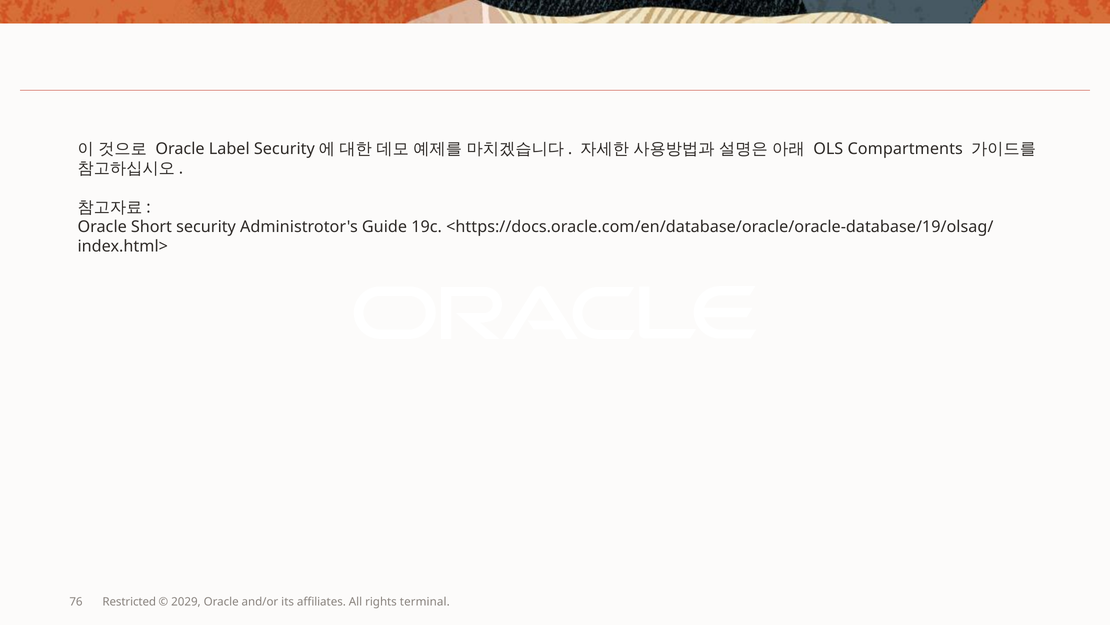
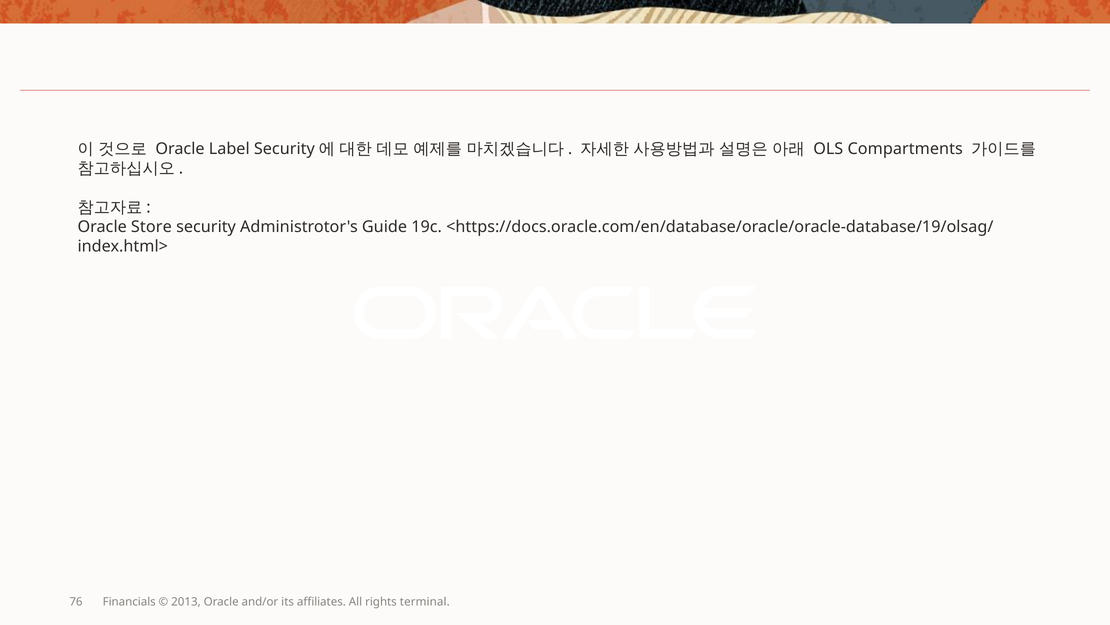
Short: Short -> Store (151, 226)
Restricted: Restricted -> Financials (129, 601)
2029: 2029 -> 2013 (186, 601)
